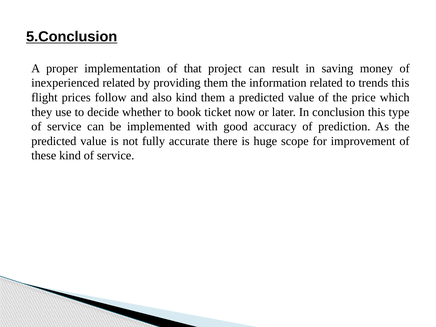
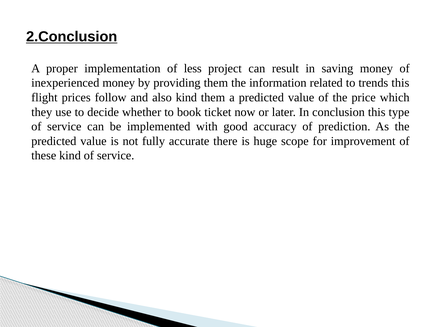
5.Conclusion: 5.Conclusion -> 2.Conclusion (72, 37)
that: that -> less (193, 68)
inexperienced related: related -> money (119, 83)
